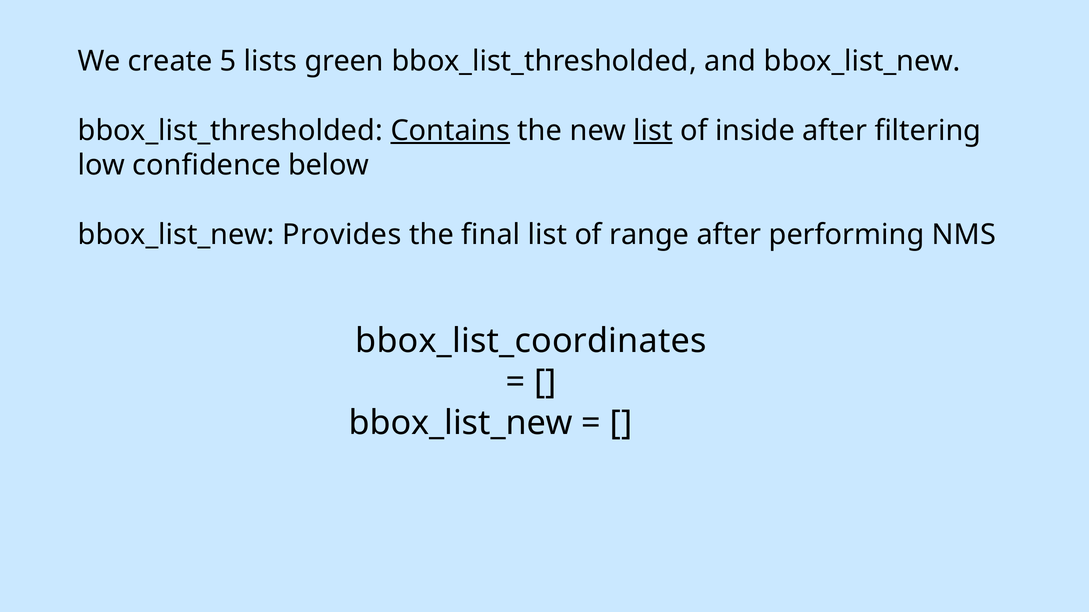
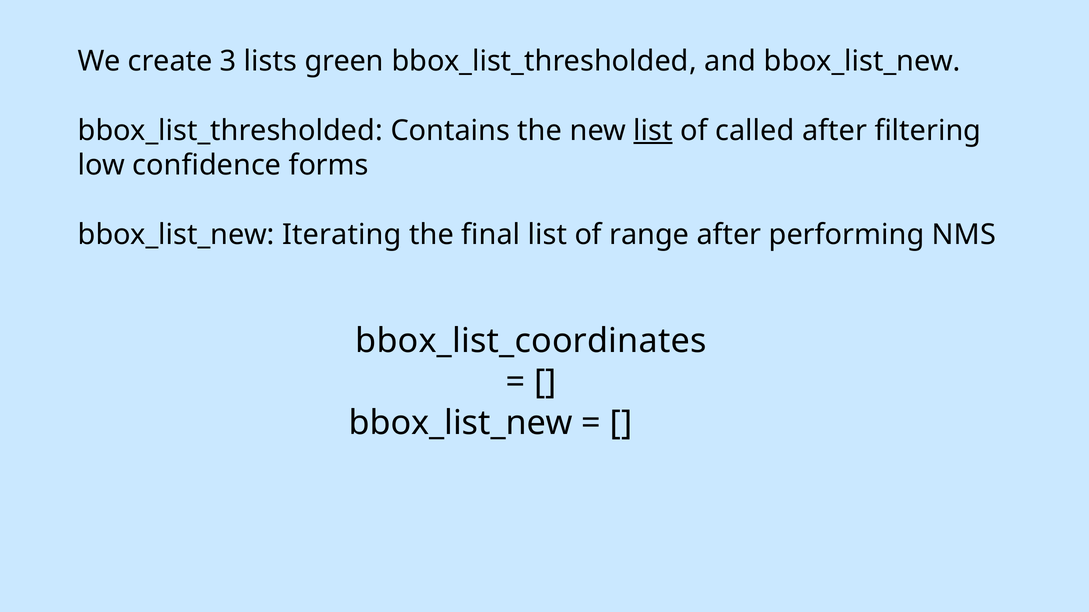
5: 5 -> 3 (228, 61)
Contains underline: present -> none (450, 131)
inside: inside -> called (755, 131)
below: below -> forms (329, 165)
Provides: Provides -> Iterating (342, 235)
